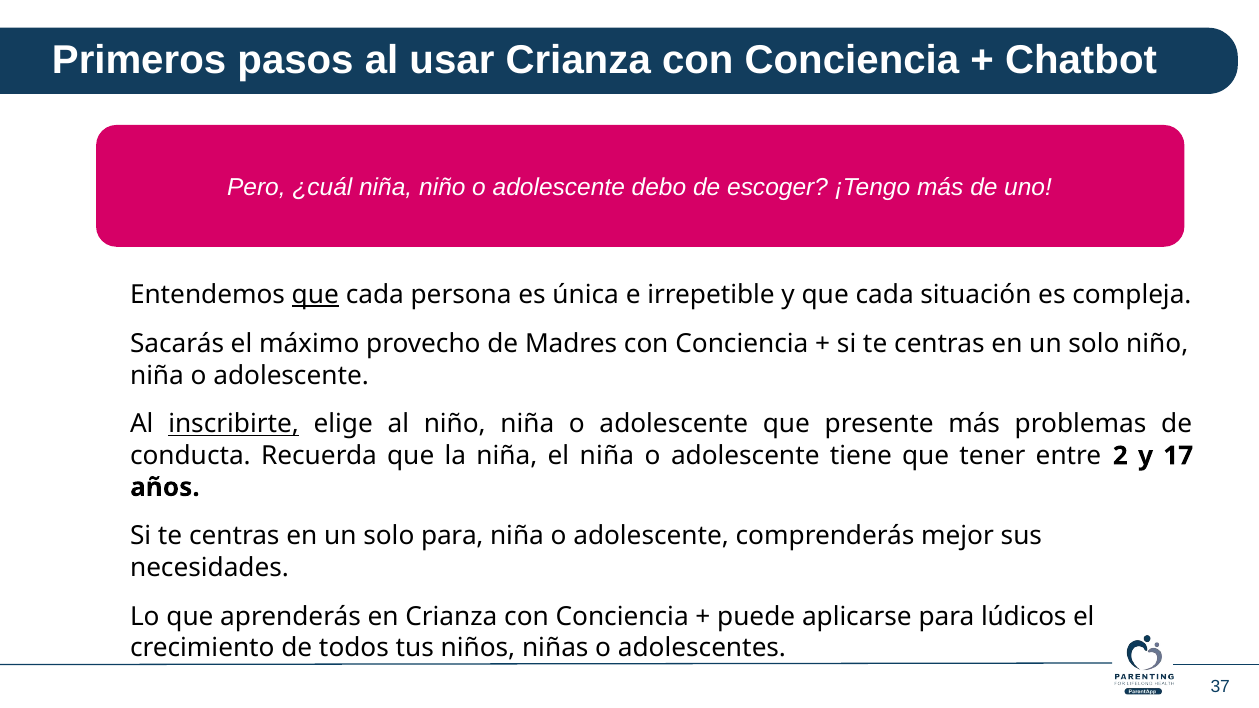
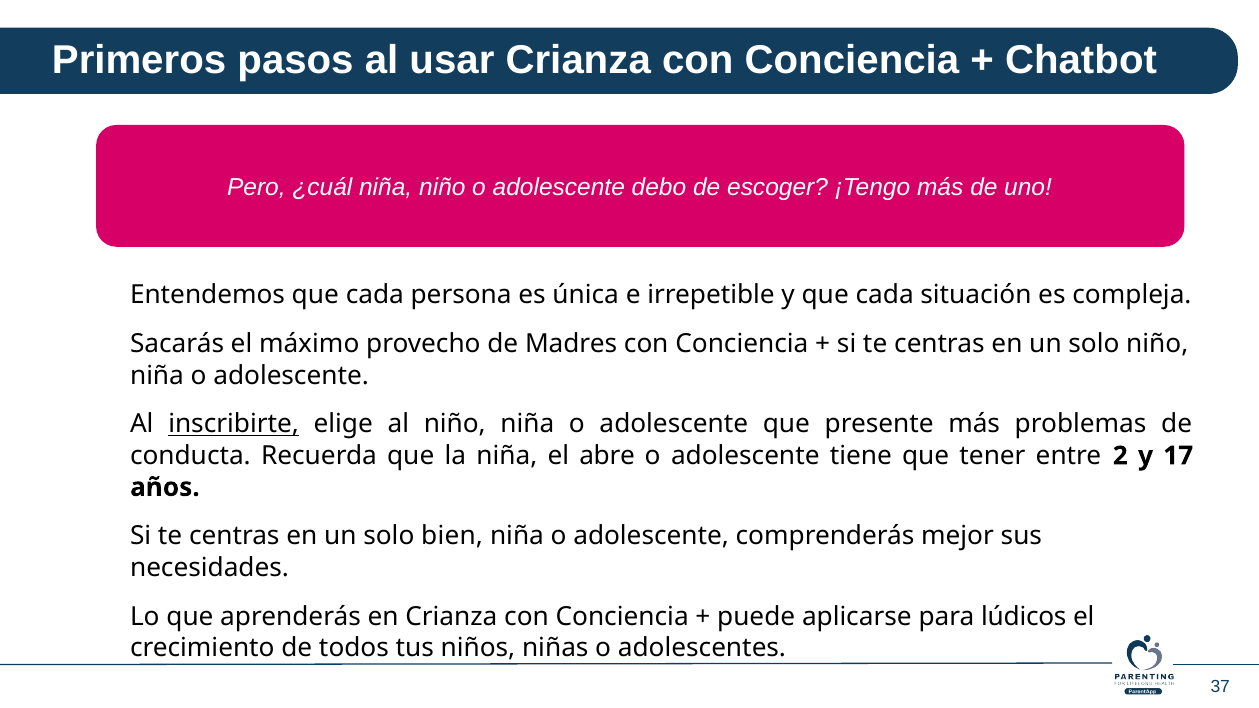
que underline: present -> none (315, 295)
el niña: niña -> abre (607, 456)
solo para: para -> bien (452, 536)
